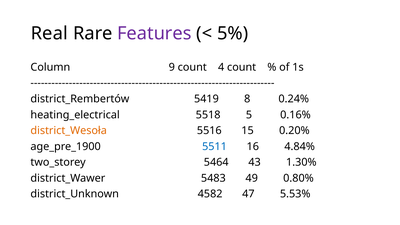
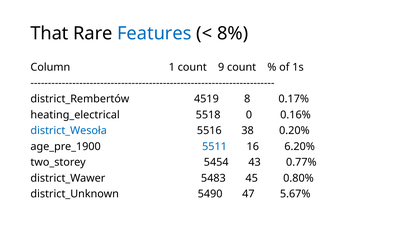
Real: Real -> That (49, 34)
Features colour: purple -> blue (154, 34)
5%: 5% -> 8% (233, 34)
9: 9 -> 1 (172, 67)
4: 4 -> 9 (221, 67)
5419: 5419 -> 4519 (206, 99)
0.24%: 0.24% -> 0.17% (294, 99)
5: 5 -> 0 (249, 115)
district_Wesoła colour: orange -> blue (69, 131)
15: 15 -> 38 (248, 131)
4.84%: 4.84% -> 6.20% (300, 146)
5464: 5464 -> 5454 (216, 162)
1.30%: 1.30% -> 0.77% (301, 162)
49: 49 -> 45 (252, 178)
4582: 4582 -> 5490 (210, 194)
5.53%: 5.53% -> 5.67% (295, 194)
